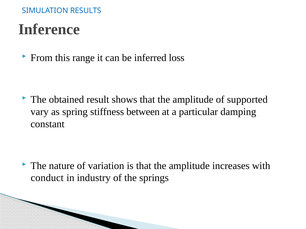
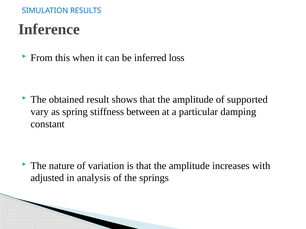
range: range -> when (84, 58)
conduct: conduct -> adjusted (47, 178)
industry: industry -> analysis (94, 178)
